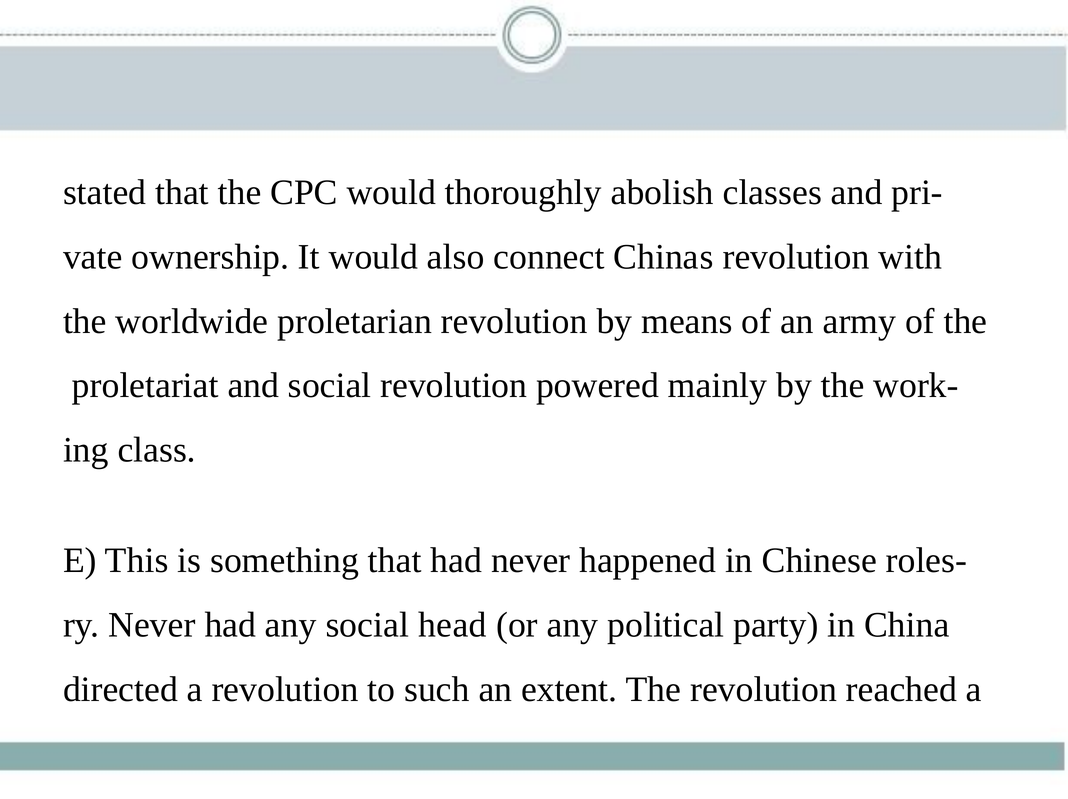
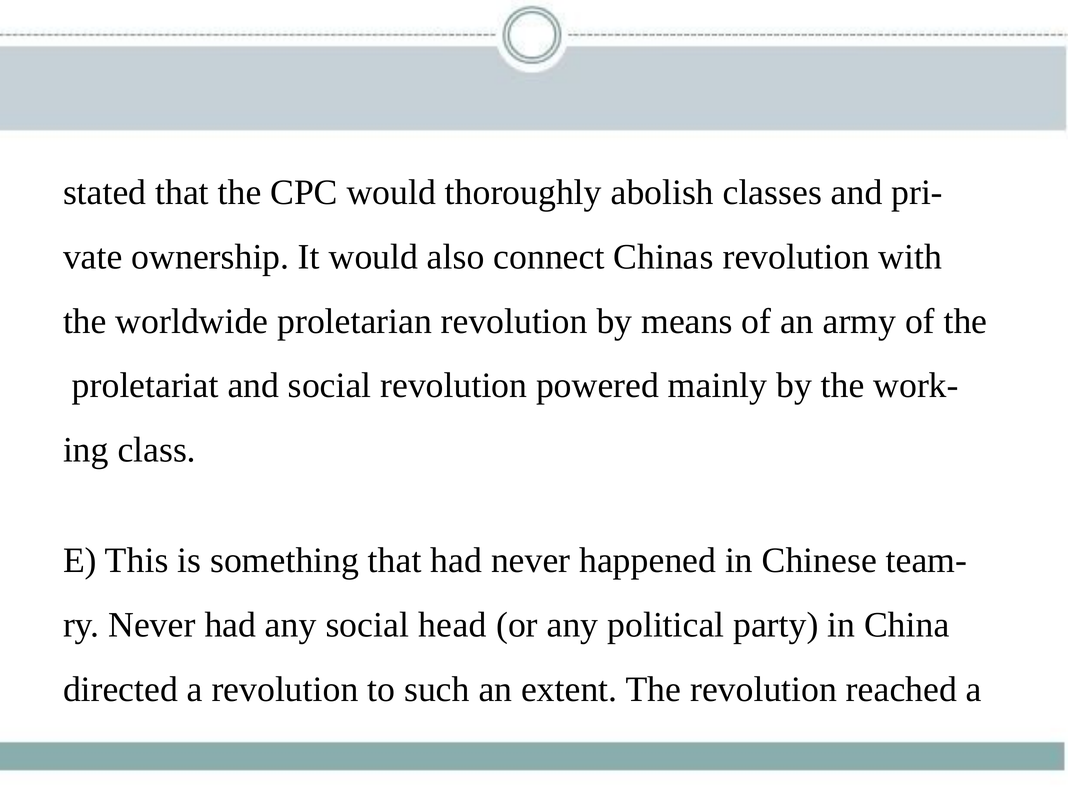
roles-: roles- -> team- (926, 561)
